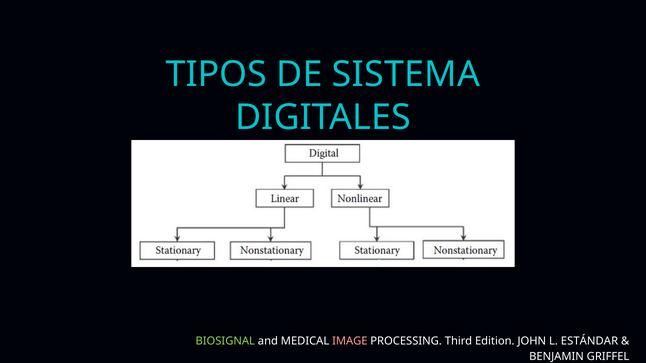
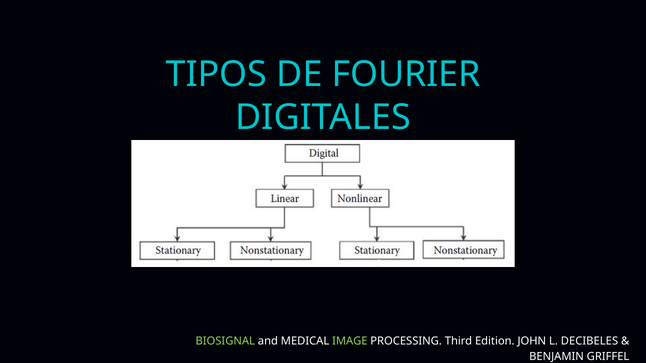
SISTEMA: SISTEMA -> FOURIER (406, 74)
IMAGE colour: pink -> light green (350, 341)
ESTÁNDAR: ESTÁNDAR -> DECIBELES (589, 341)
